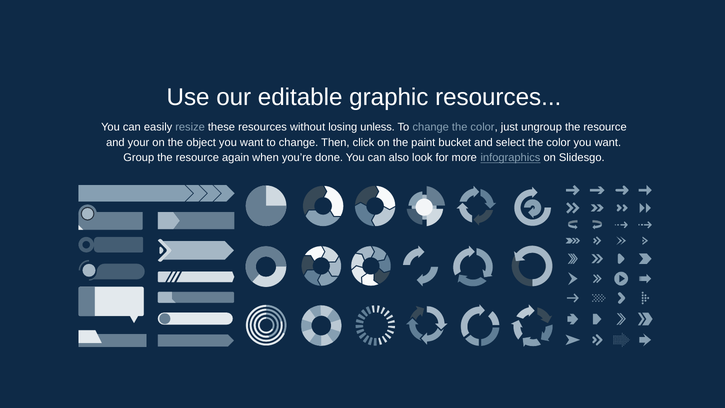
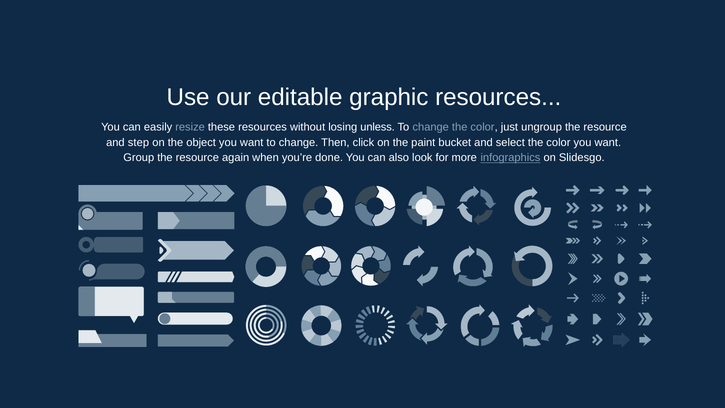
your: your -> step (138, 142)
